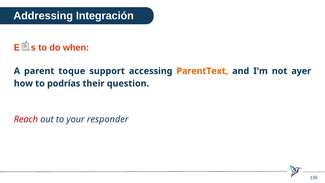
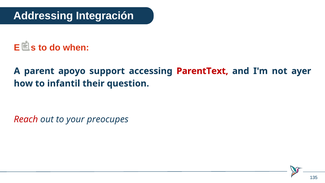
toque: toque -> apoyo (72, 71)
ParentText colour: orange -> red (202, 71)
podrías: podrías -> infantil (64, 83)
responder: responder -> preocupes (108, 119)
